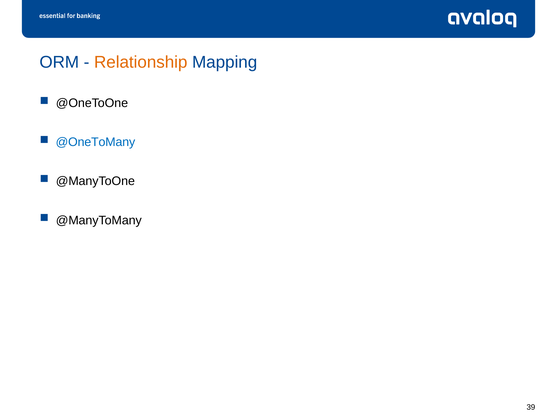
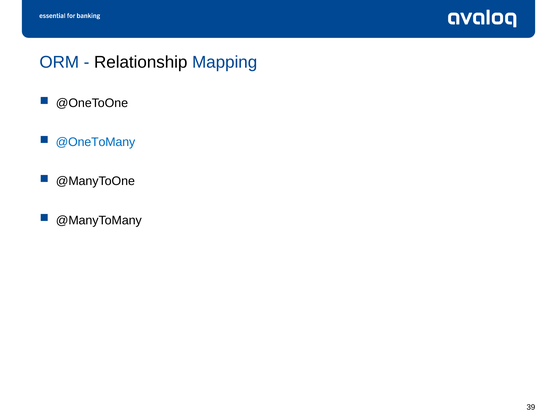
Relationship colour: orange -> black (141, 62)
